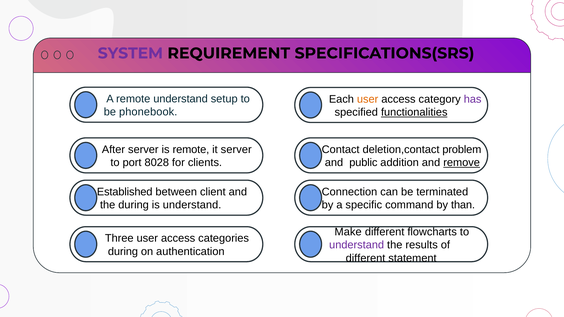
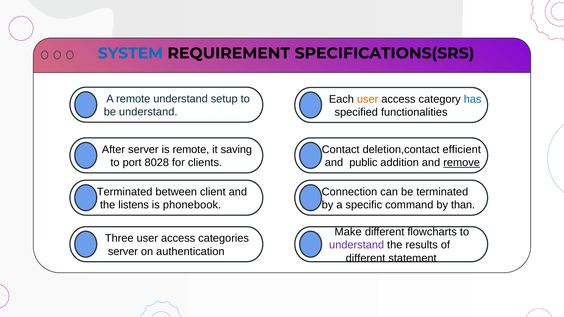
SYSTEM colour: purple -> blue (130, 53)
has colour: purple -> blue (473, 99)
be phonebook: phonebook -> understand (148, 112)
functionalities underline: present -> none (414, 112)
it server: server -> saving (236, 150)
problem: problem -> efficient (462, 150)
Established: Established -> Terminated (125, 192)
the during: during -> listens (134, 205)
is understand: understand -> phonebook (192, 205)
during: during -> server (123, 252)
